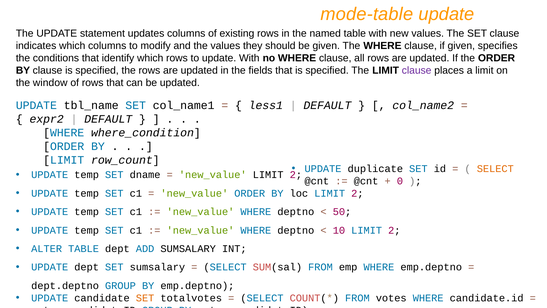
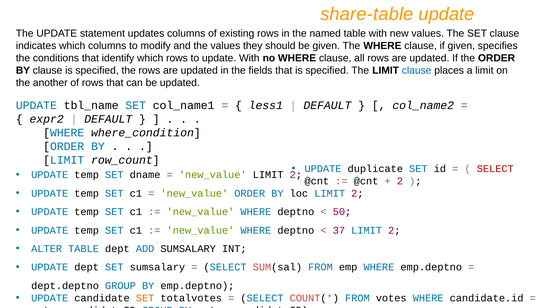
mode-table: mode-table -> share-table (367, 14)
clause colour: purple -> blue (417, 70)
window: window -> another (50, 83)
SELECT colour: orange -> red (495, 169)
0: 0 -> 2 (400, 181)
10: 10 -> 37 (339, 230)
